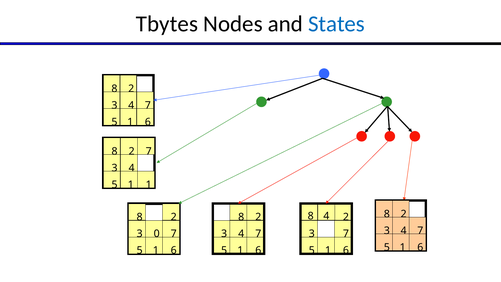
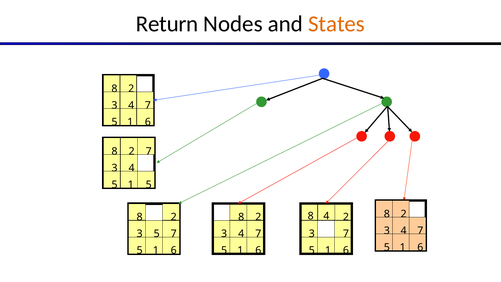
Tbytes: Tbytes -> Return (167, 24)
States colour: blue -> orange (337, 24)
1: 1 -> 5 (149, 185)
0: 0 -> 5 (157, 234)
